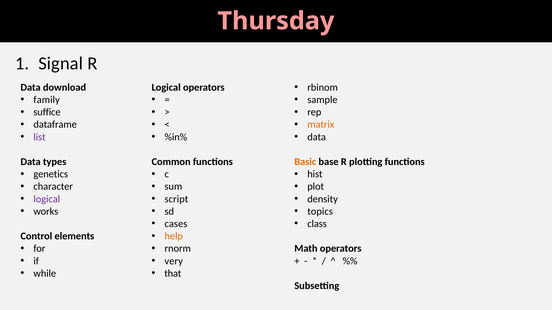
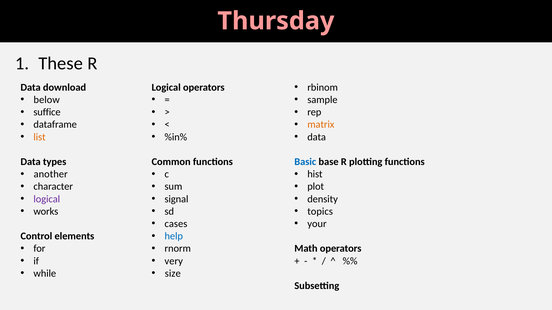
Signal: Signal -> These (61, 64)
family: family -> below (47, 100)
list colour: purple -> orange (40, 137)
Basic colour: orange -> blue (305, 162)
genetics: genetics -> another (51, 174)
script: script -> signal (176, 199)
class: class -> your (317, 224)
help colour: orange -> blue (174, 237)
that: that -> size (173, 274)
